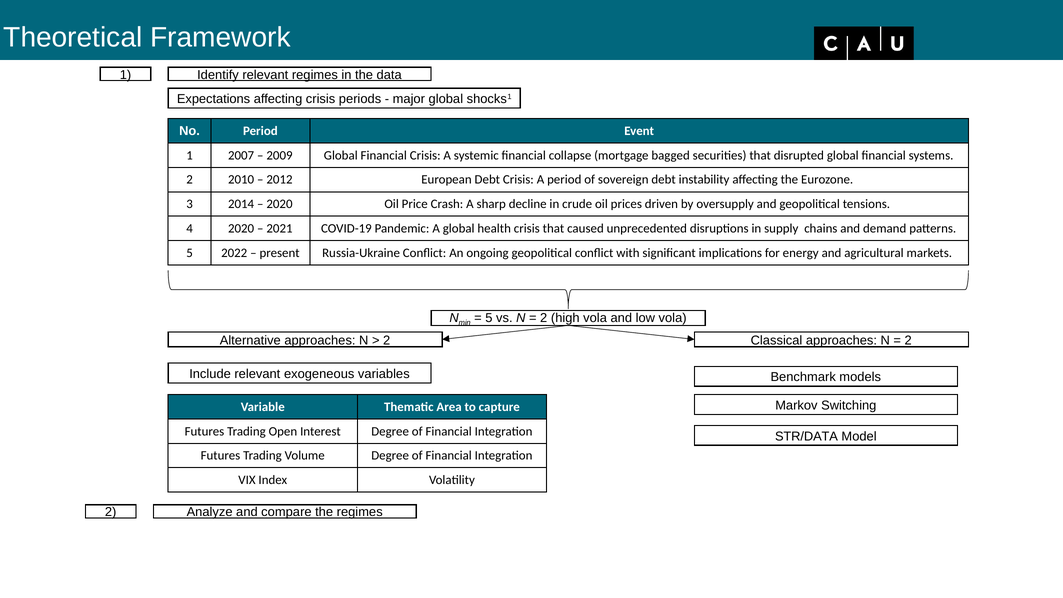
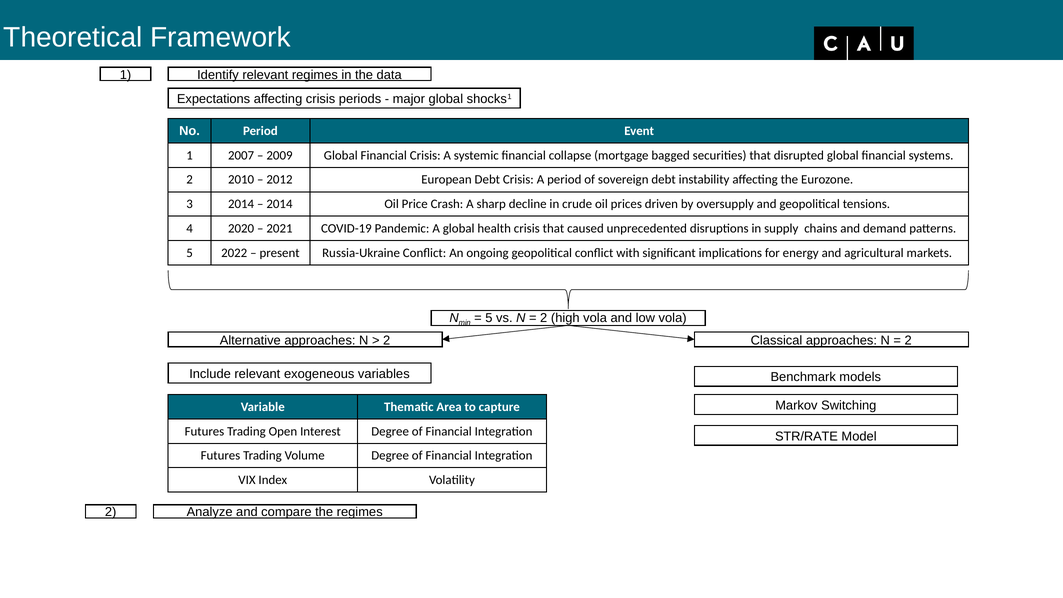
2020: 2020 -> 2014 (279, 204)
STR/DATA: STR/DATA -> STR/RATE (806, 436)
